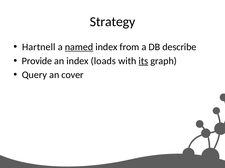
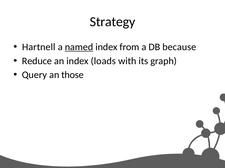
describe: describe -> because (179, 47)
Provide: Provide -> Reduce (37, 61)
its underline: present -> none (143, 61)
cover: cover -> those (73, 75)
